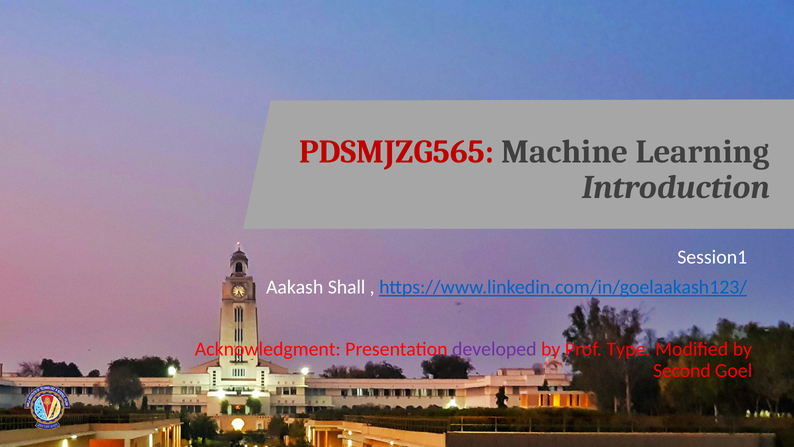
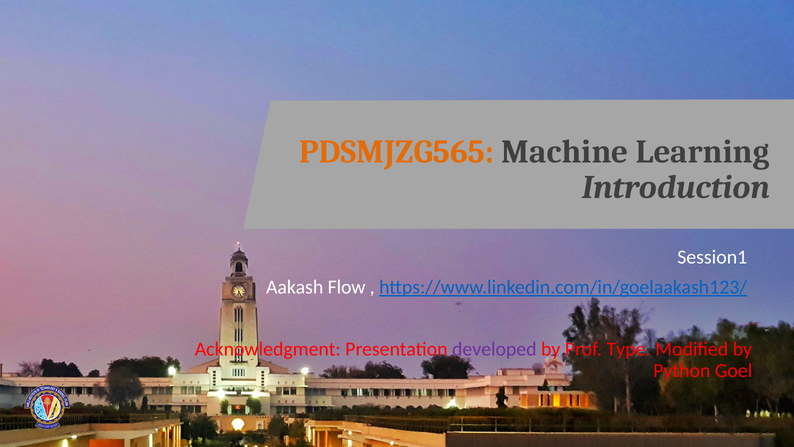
PDSMJZG565 colour: red -> orange (397, 152)
Shall: Shall -> Flow (347, 287)
Second: Second -> Python (682, 370)
